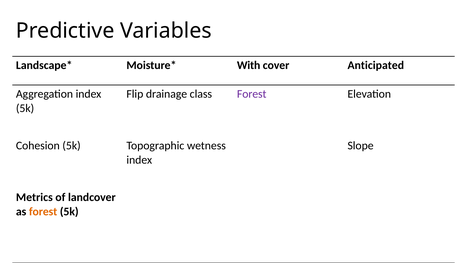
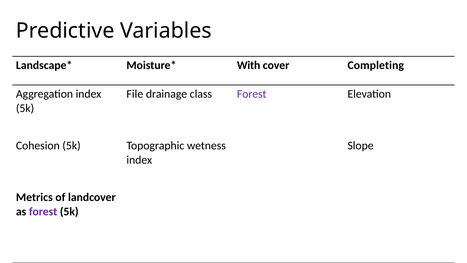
Anticipated: Anticipated -> Completing (376, 65)
Flip: Flip -> File (135, 94)
forest colour: orange -> purple (43, 211)
